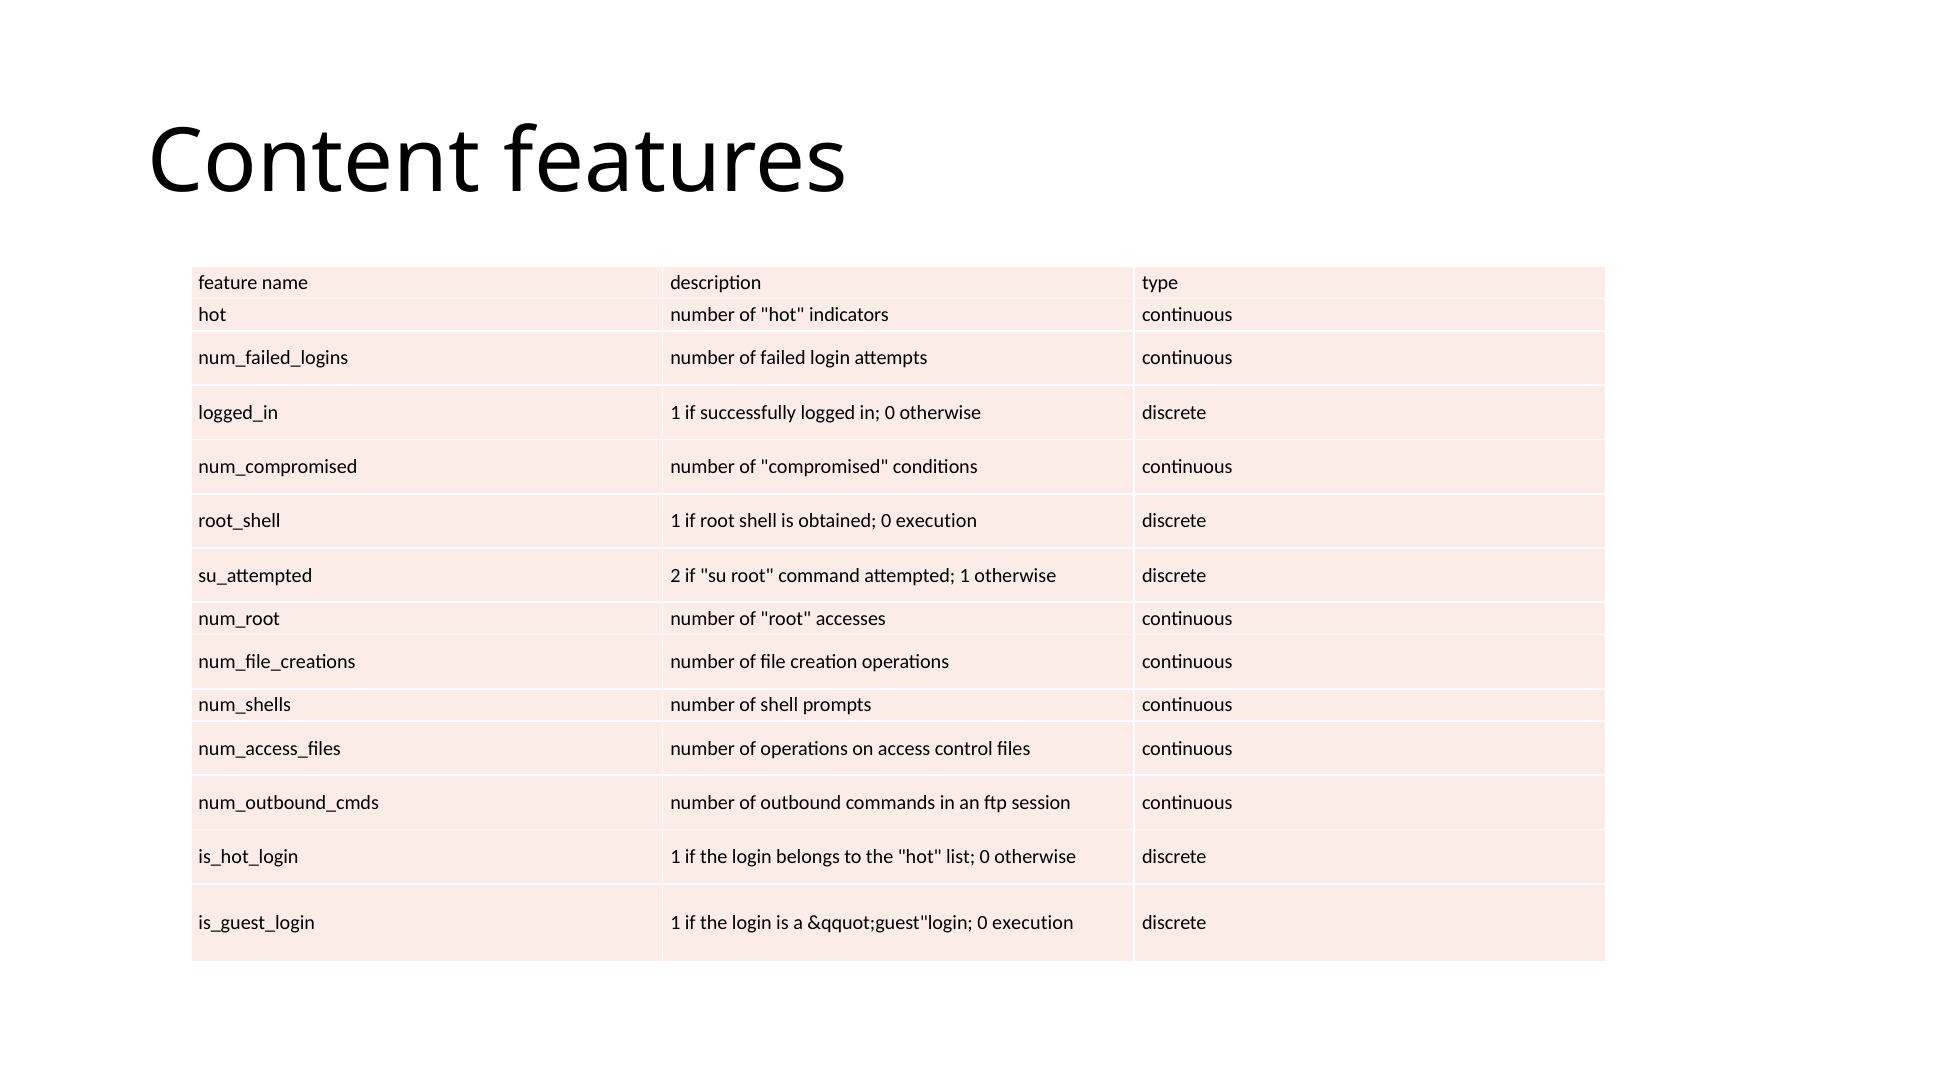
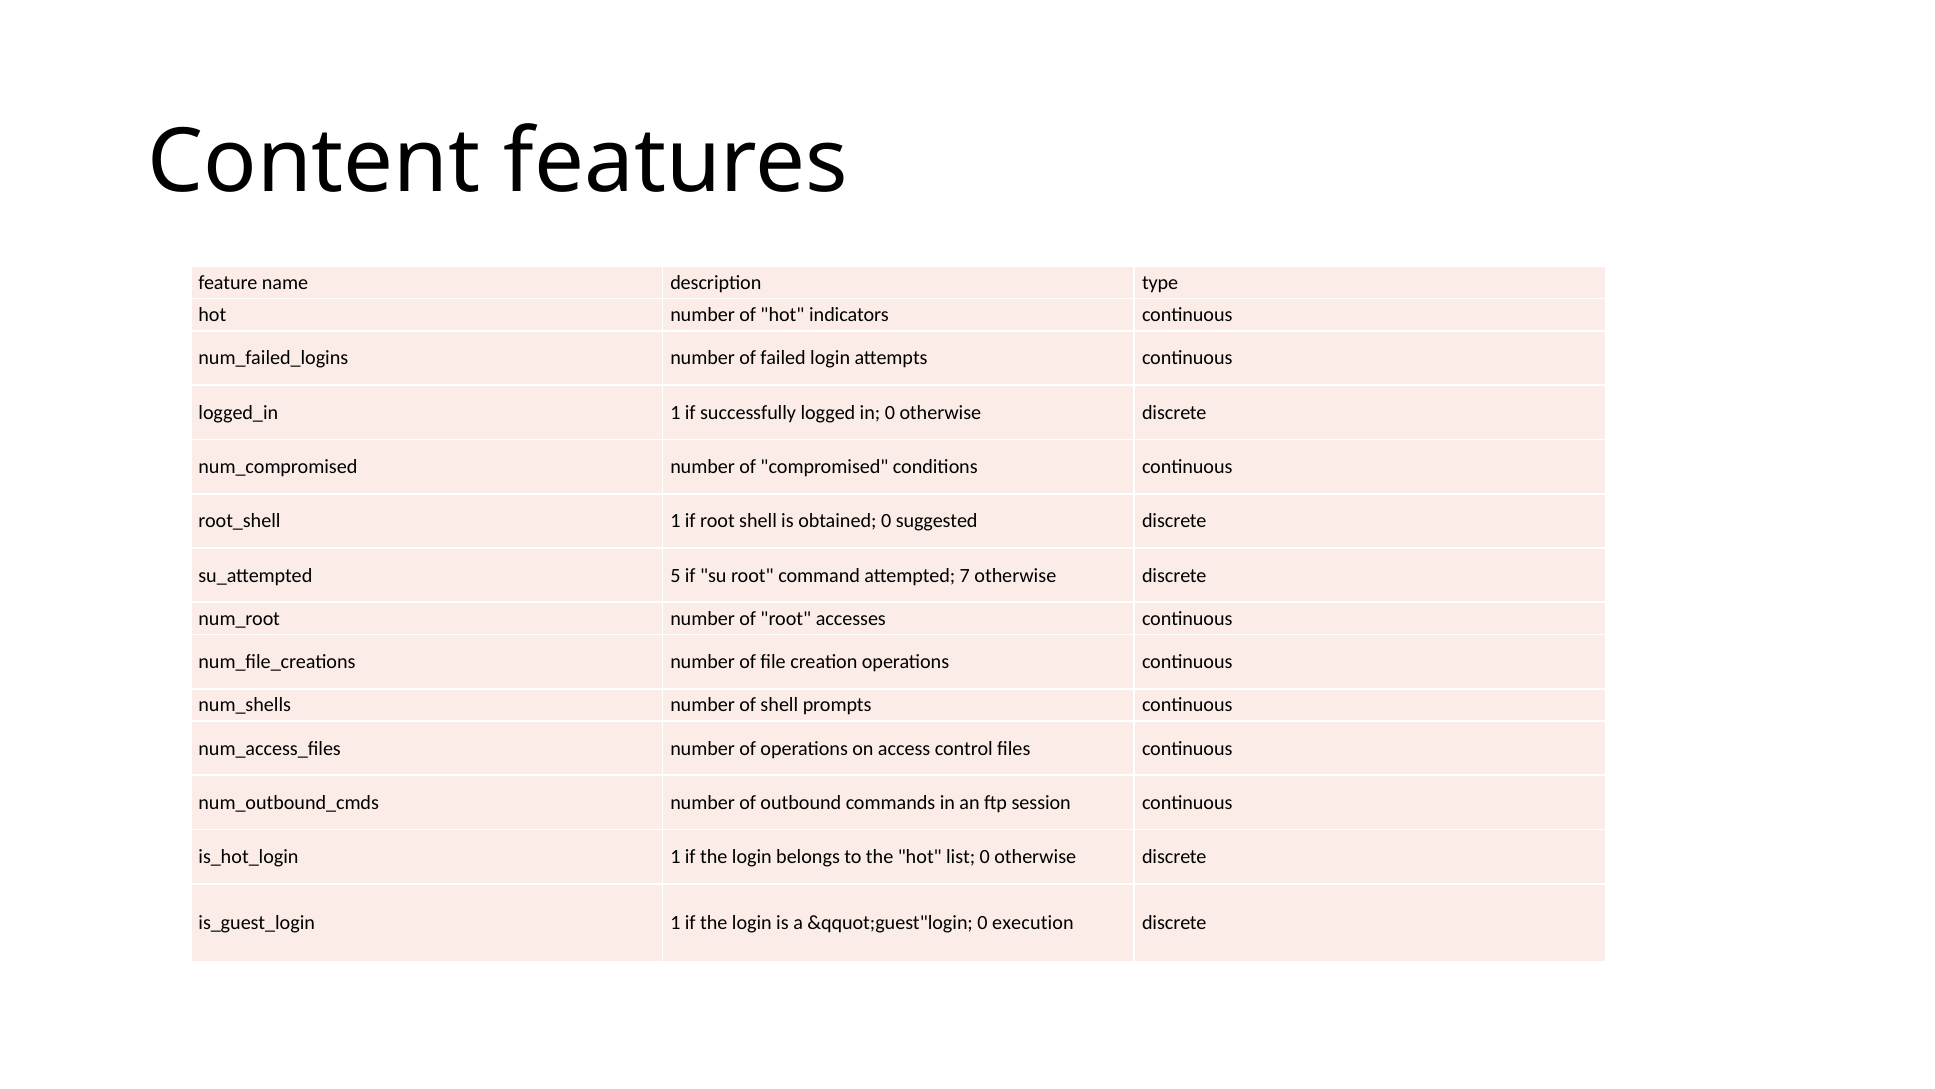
obtained 0 execution: execution -> suggested (937, 521)
2: 2 -> 5 (675, 575)
attempted 1: 1 -> 7 (965, 575)
